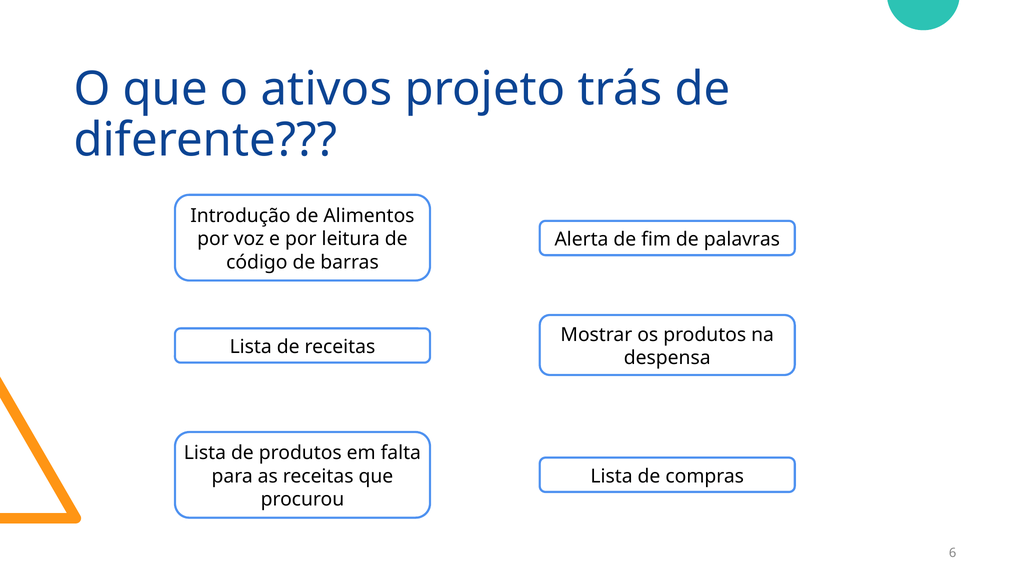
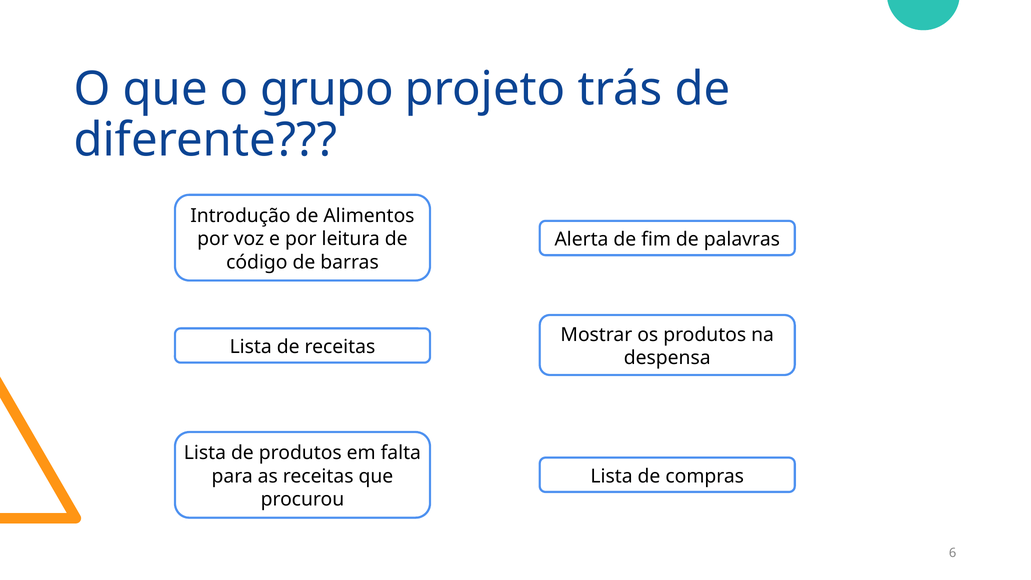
ativos: ativos -> grupo (327, 89)
